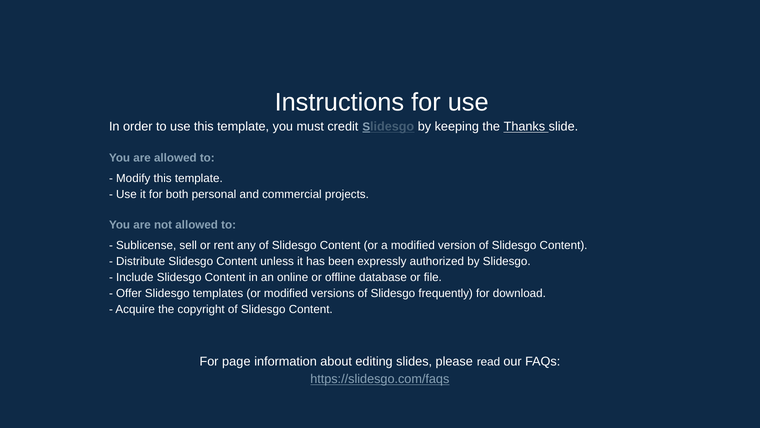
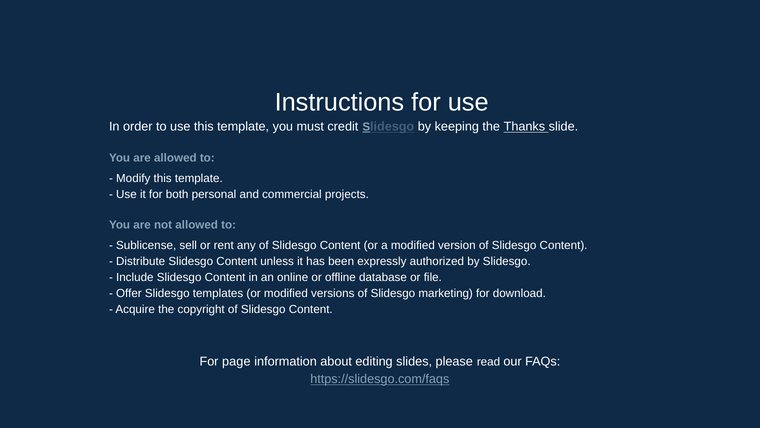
frequently: frequently -> marketing (446, 293)
